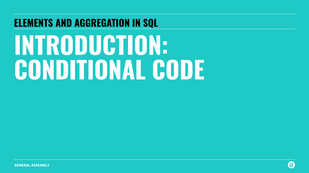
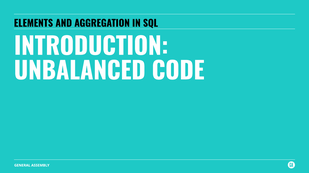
CONDITIONAL: CONDITIONAL -> UNBALANCED (80, 72)
